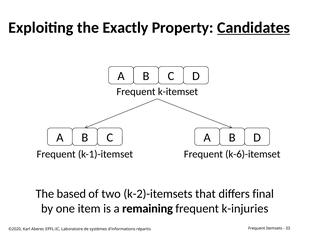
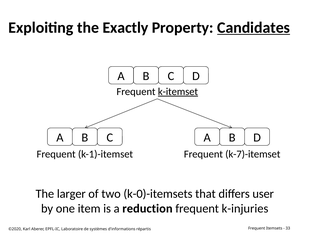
k-itemset underline: none -> present (178, 92)
k-6)-itemset: k-6)-itemset -> k-7)-itemset (253, 154)
based: based -> larger (71, 194)
k-2)-itemsets: k-2)-itemsets -> k-0)-itemsets (158, 194)
final: final -> user (263, 194)
remaining: remaining -> reduction (147, 208)
